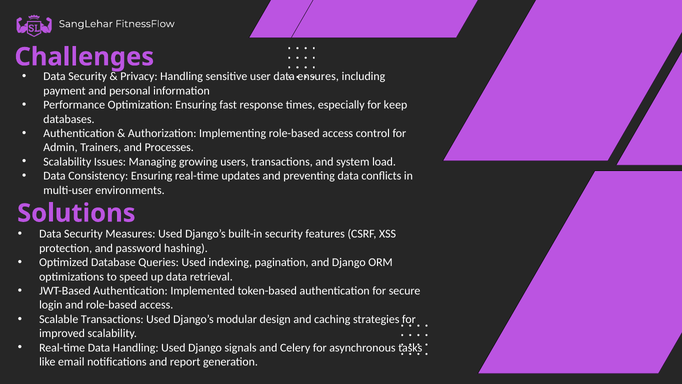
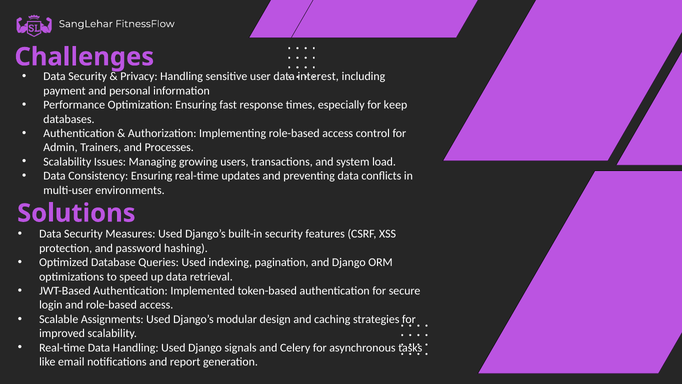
ensures: ensures -> interest (318, 76)
Scalable Transactions: Transactions -> Assignments (112, 319)
